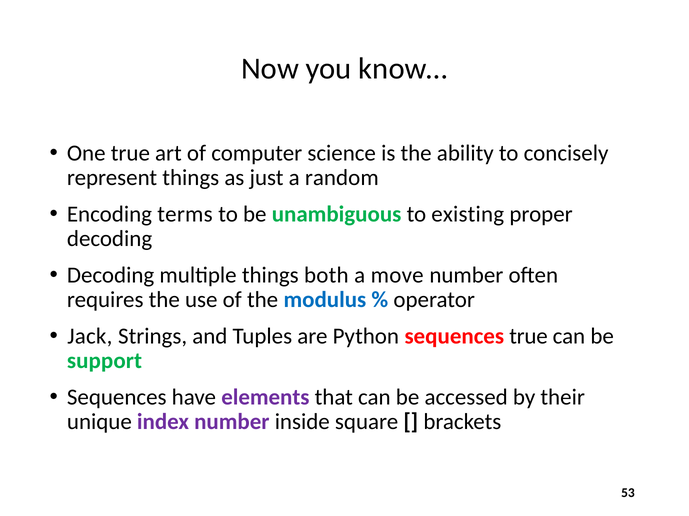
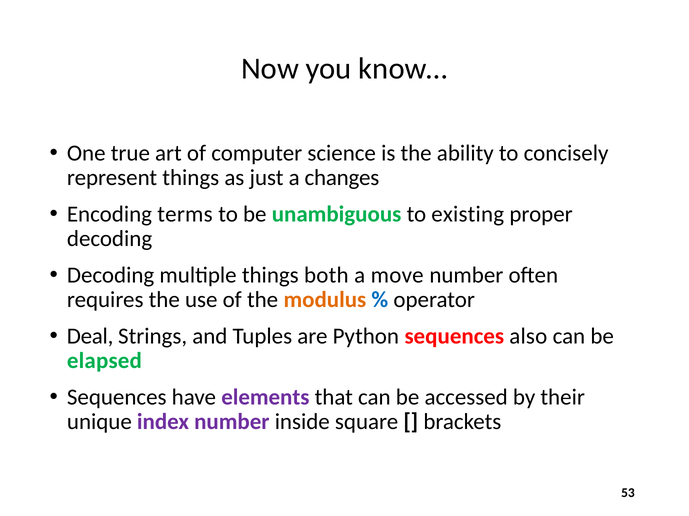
random: random -> changes (342, 178)
modulus colour: blue -> orange (325, 300)
Jack: Jack -> Deal (90, 336)
sequences true: true -> also (528, 336)
support: support -> elapsed (104, 361)
